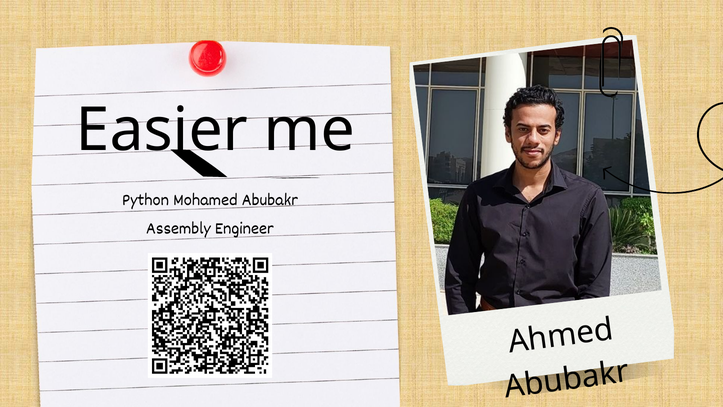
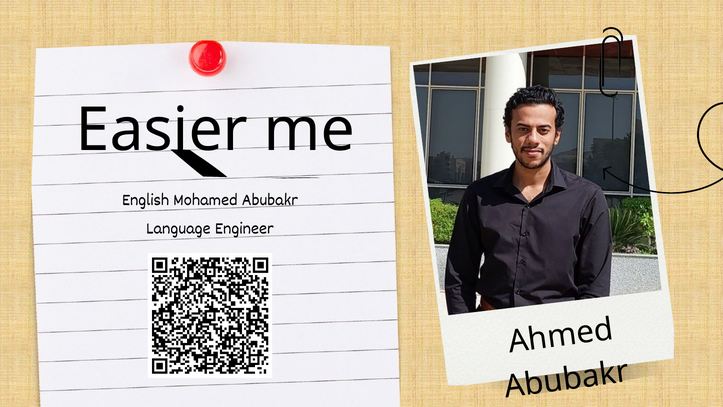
Python: Python -> English (146, 199)
Assembly: Assembly -> Language (178, 228)
